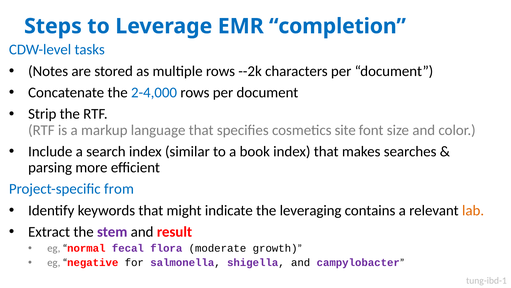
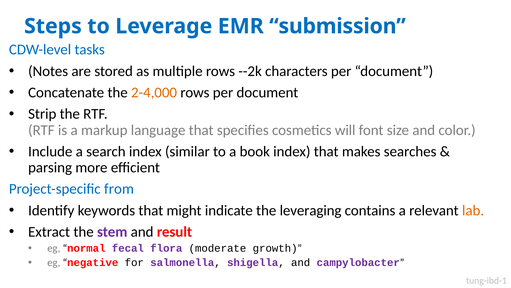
completion: completion -> submission (337, 26)
2-4,000 colour: blue -> orange (154, 92)
site: site -> will (345, 130)
